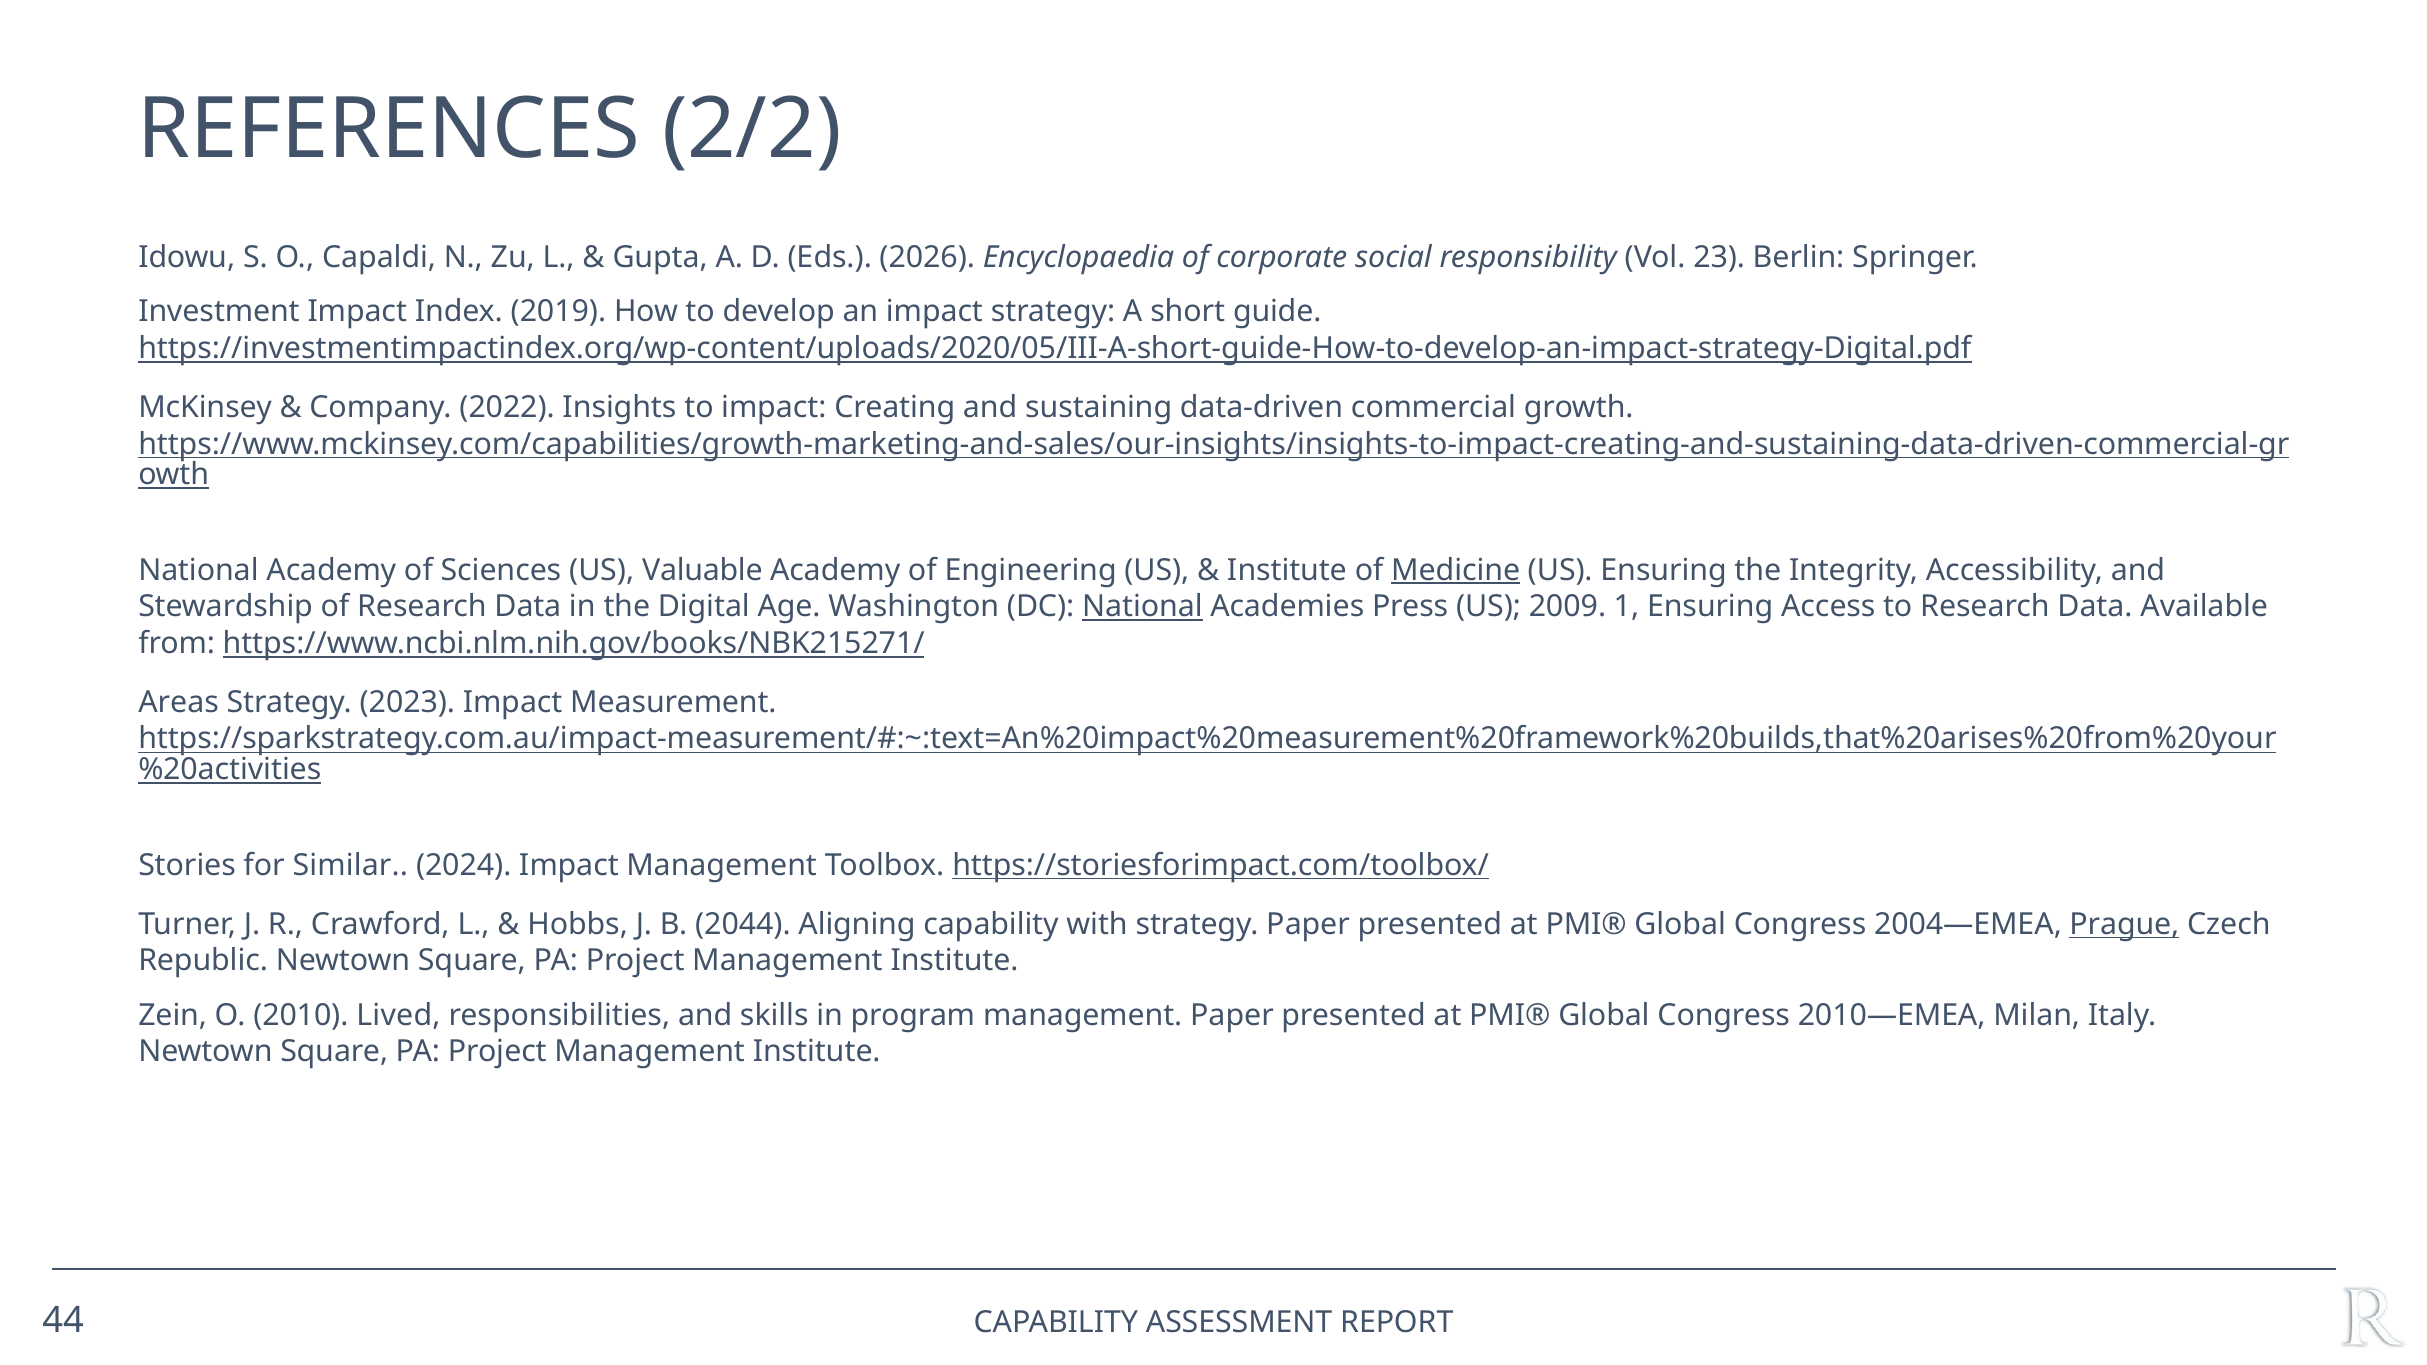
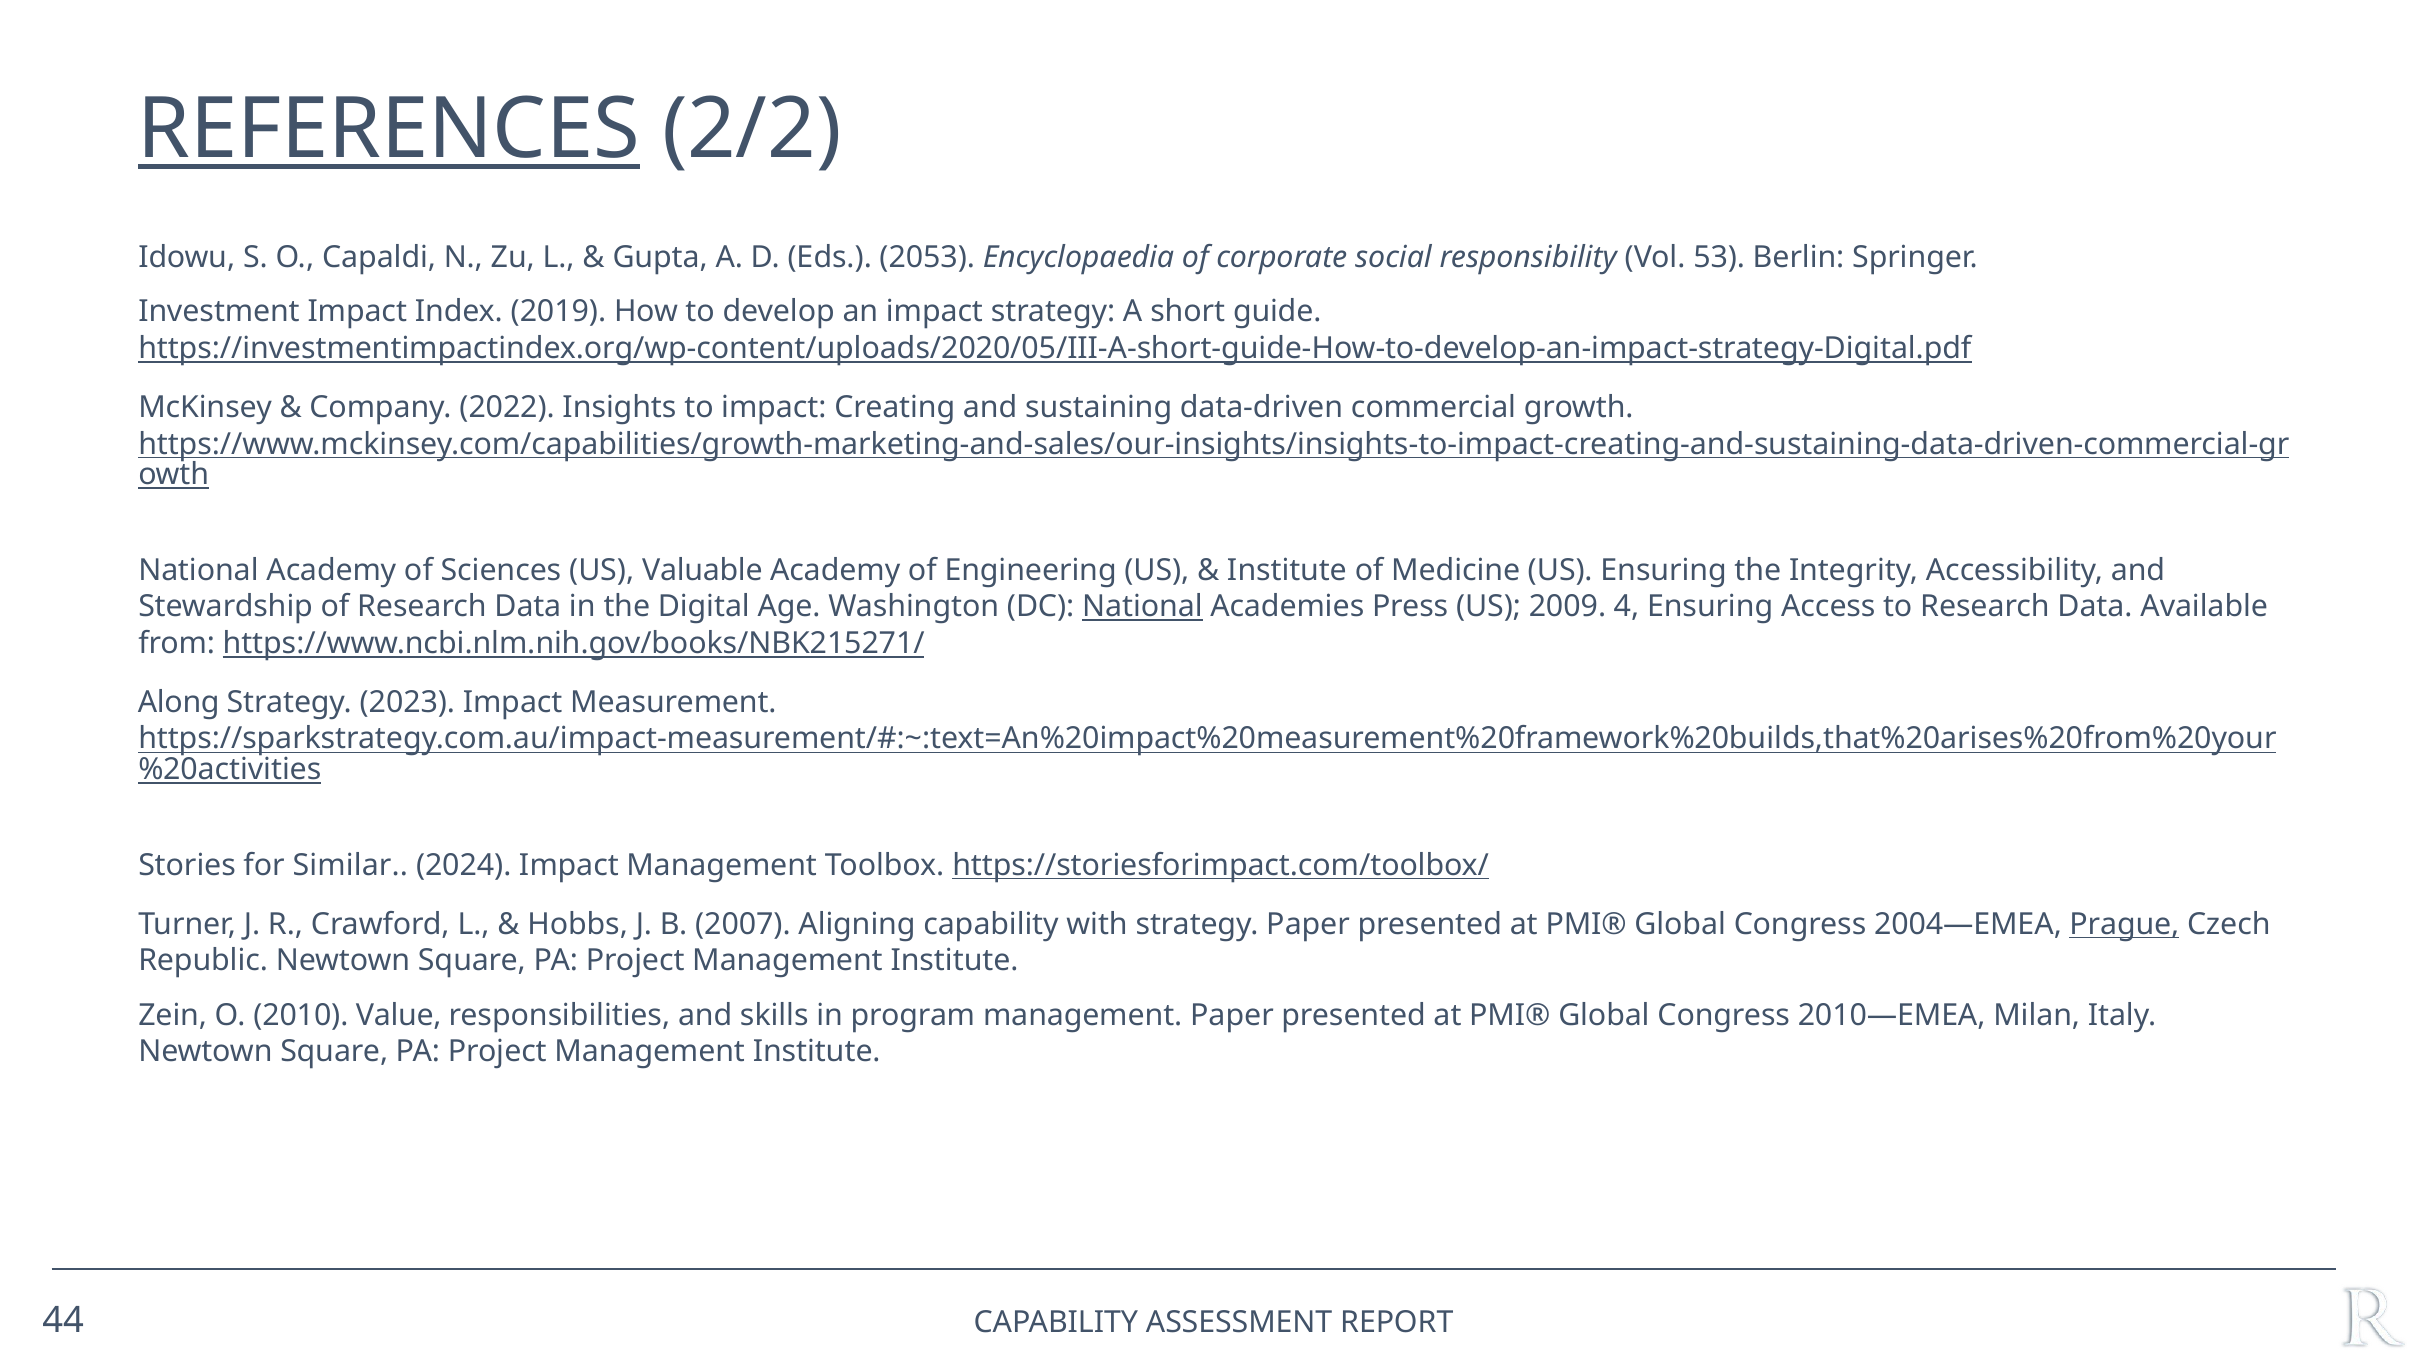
REFERENCES underline: none -> present (389, 130)
2026: 2026 -> 2053 (927, 257)
23: 23 -> 53 (1719, 257)
Medicine underline: present -> none (1456, 570)
1: 1 -> 4 (1626, 607)
Areas: Areas -> Along (179, 703)
2044: 2044 -> 2007 (743, 925)
Lived: Lived -> Value (399, 1016)
